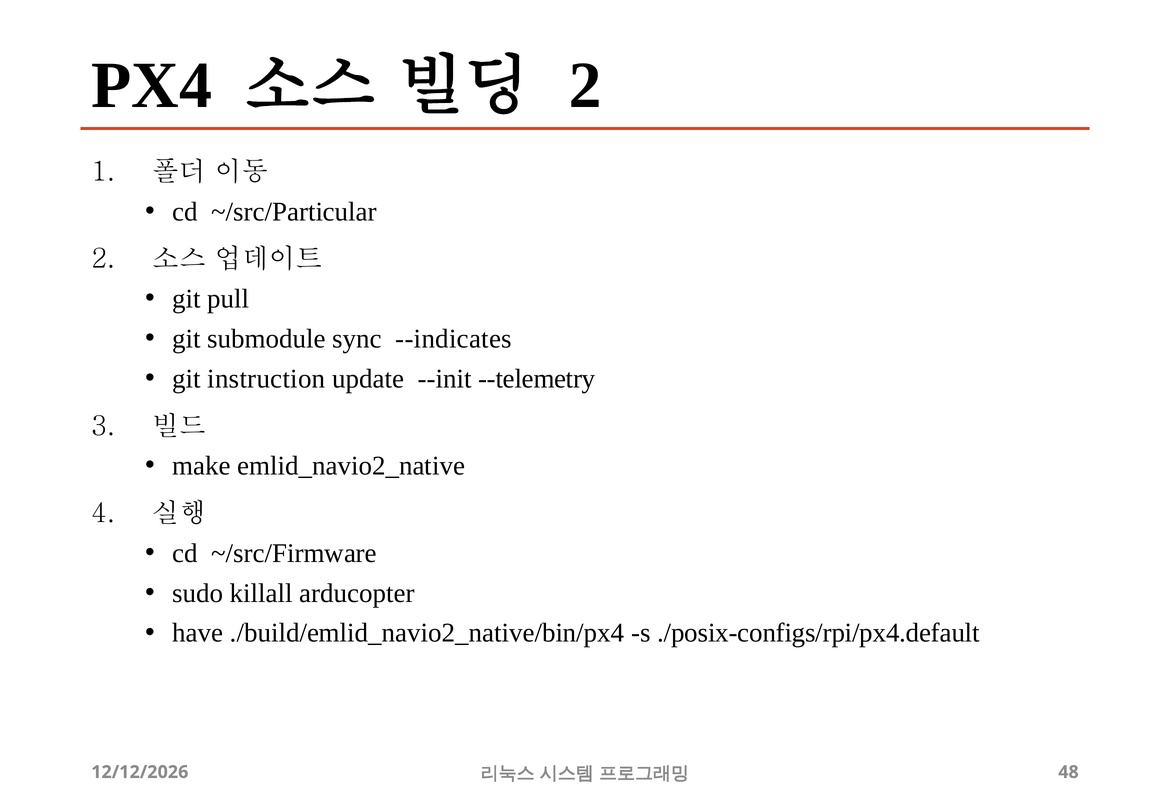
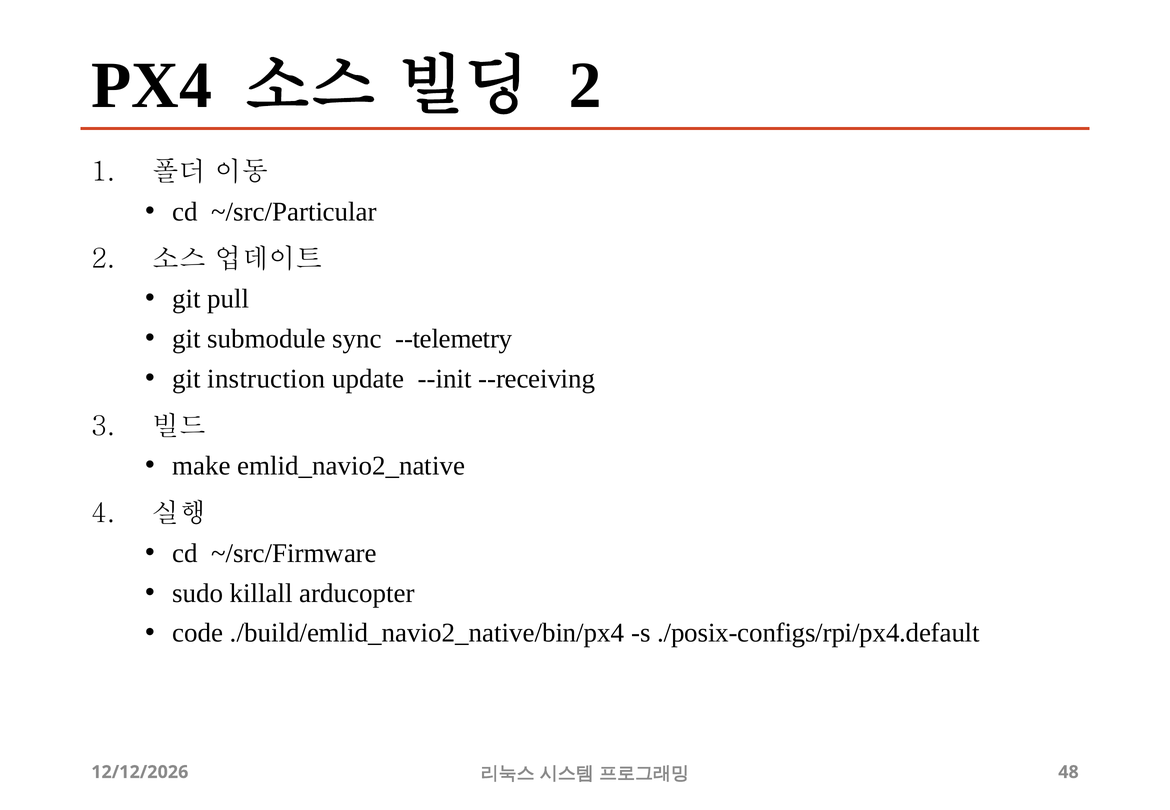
--indicates: --indicates -> --telemetry (454, 339)
--telemetry: --telemetry -> --receiving (537, 379)
have: have -> code (198, 633)
